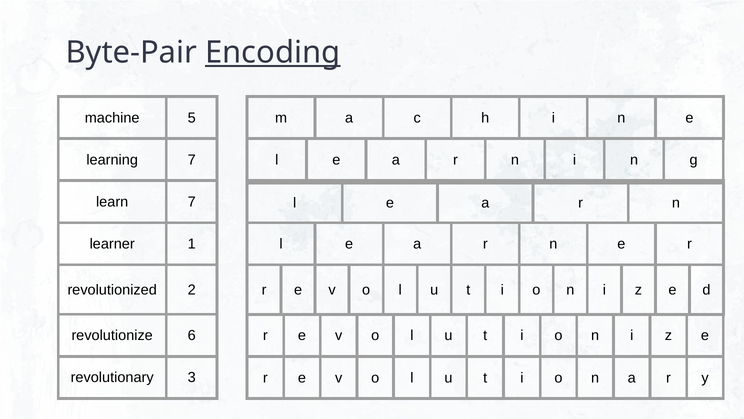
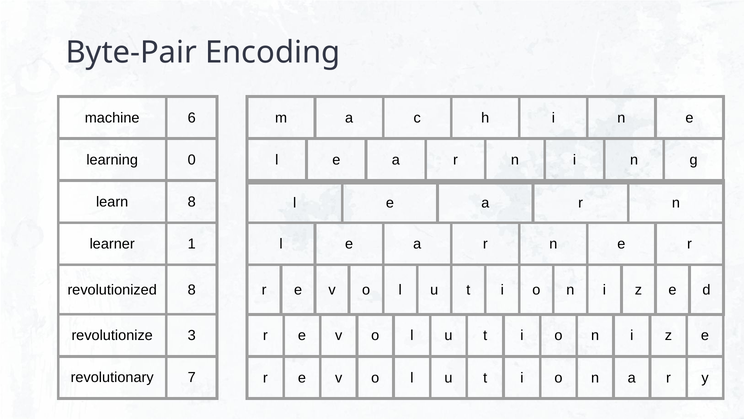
Encoding underline: present -> none (273, 52)
5: 5 -> 6 (192, 118)
learning 7: 7 -> 0 (192, 160)
learn 7: 7 -> 8 (192, 202)
revolutionized 2: 2 -> 8 (192, 289)
6: 6 -> 3 (192, 335)
3: 3 -> 7 (192, 377)
